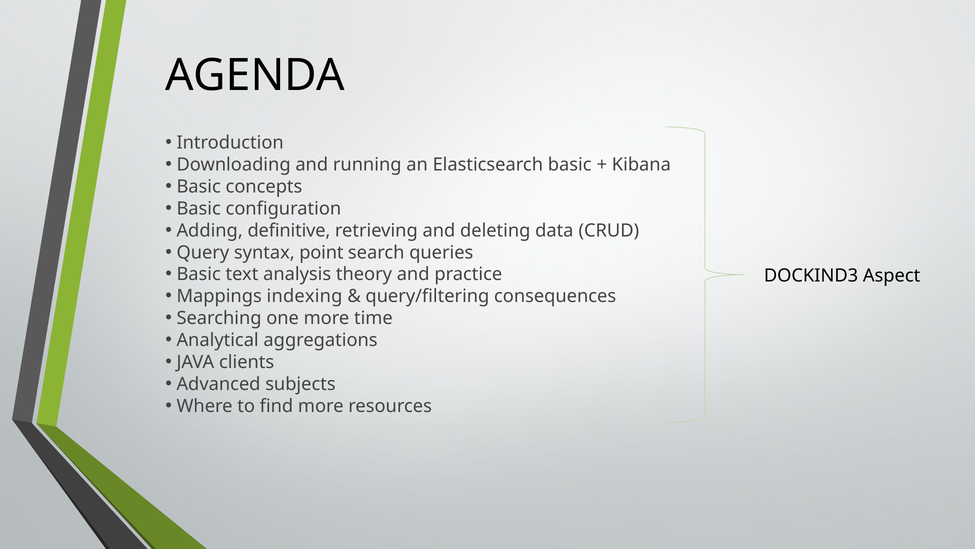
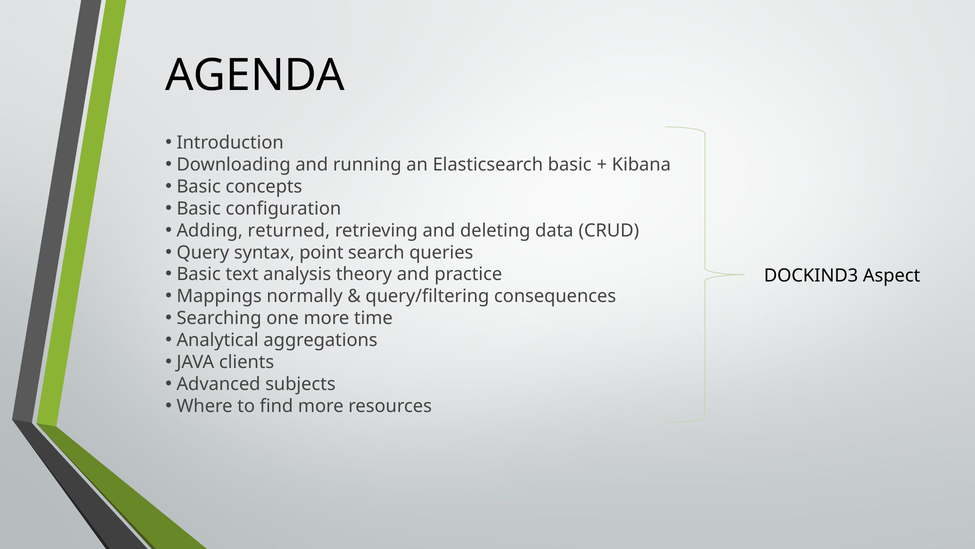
definitive: definitive -> returned (289, 230)
indexing: indexing -> normally (305, 296)
